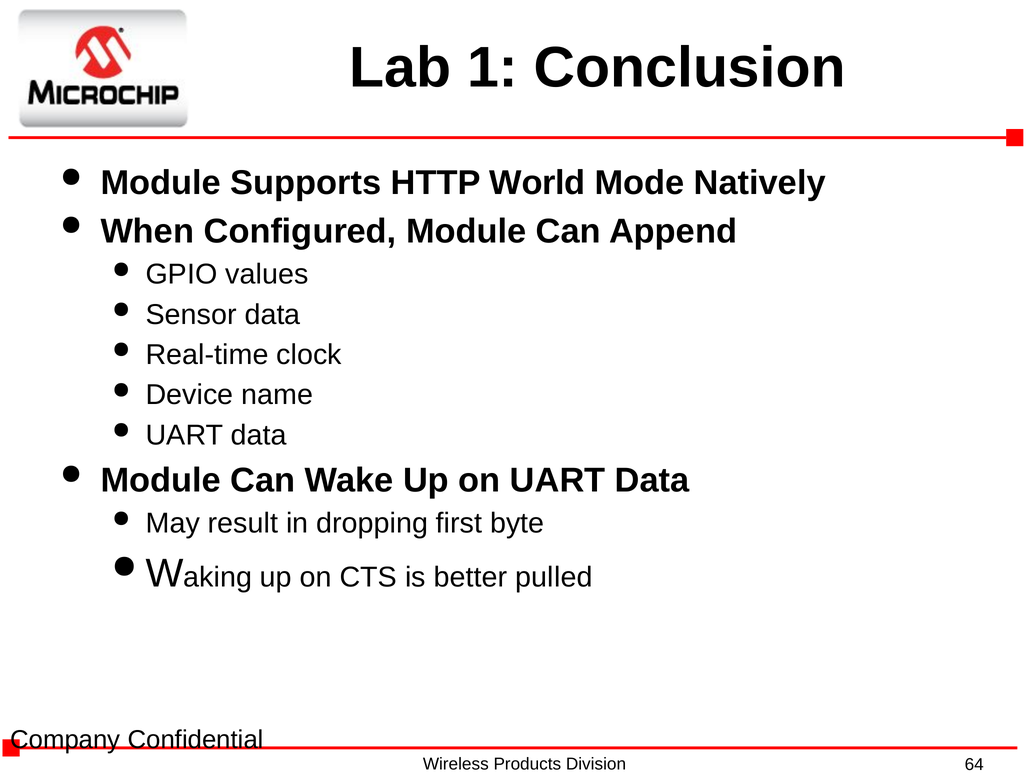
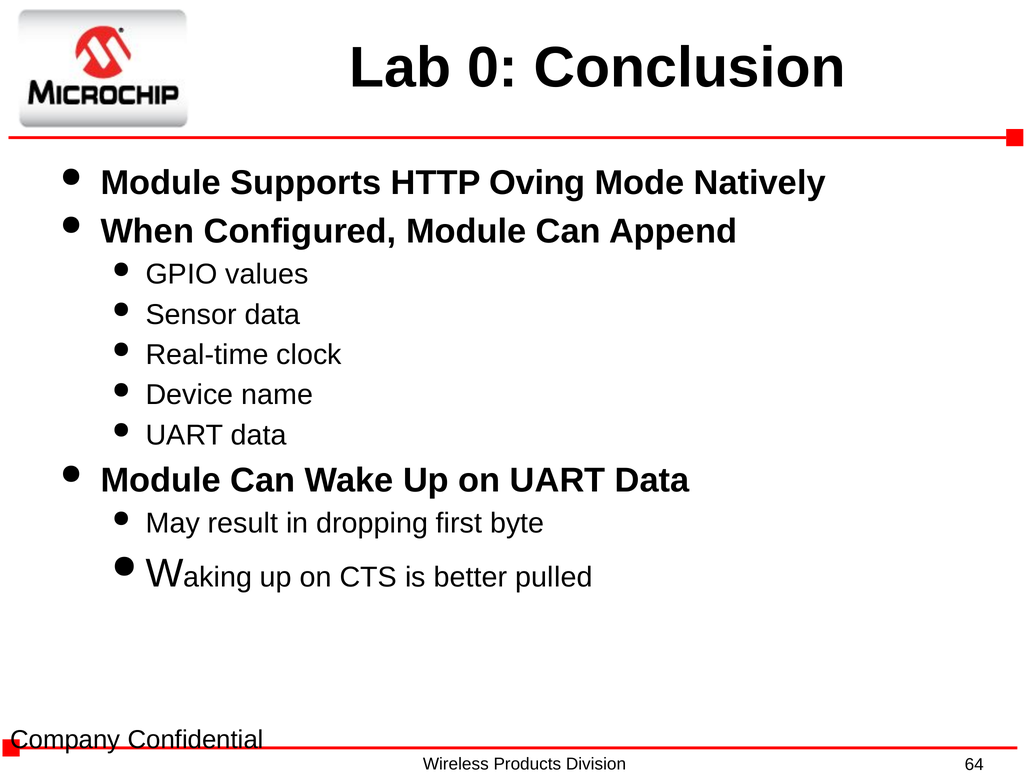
1: 1 -> 0 (493, 68)
World: World -> Oving (537, 183)
